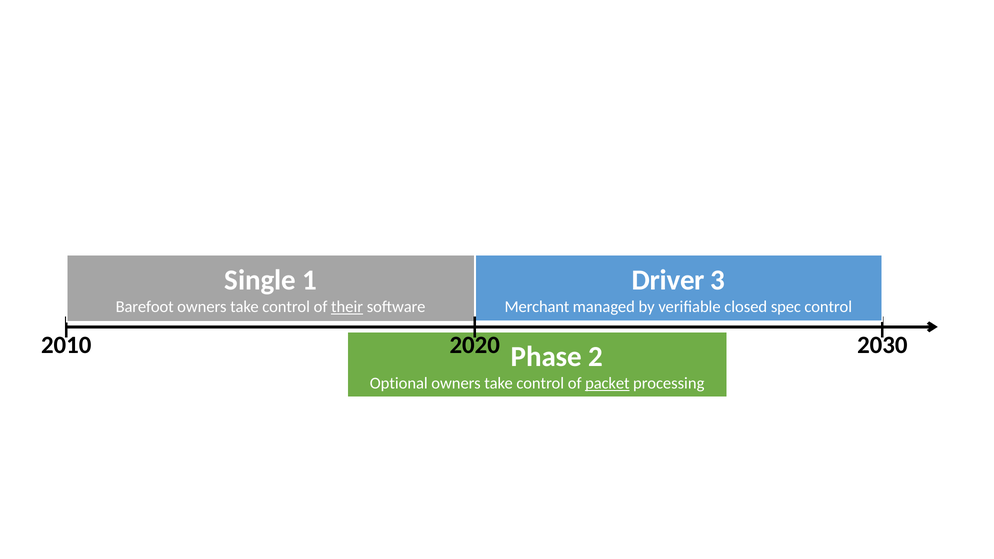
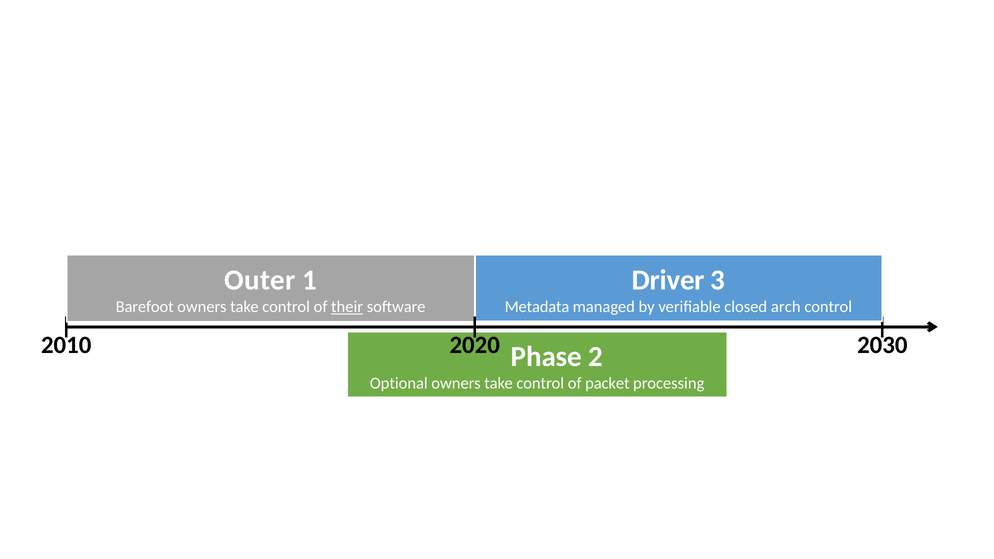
Single: Single -> Outer (260, 280)
Merchant: Merchant -> Metadata (537, 307)
spec: spec -> arch (786, 307)
packet underline: present -> none (607, 383)
